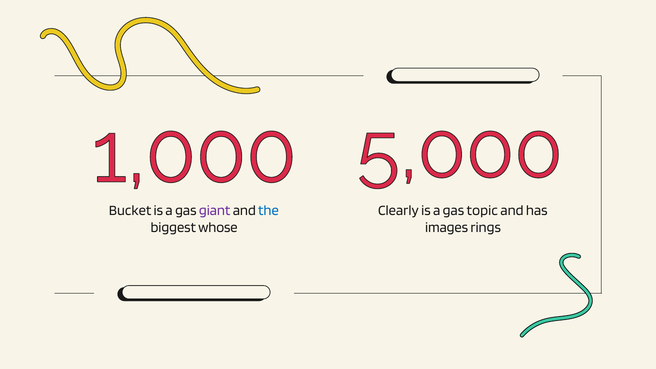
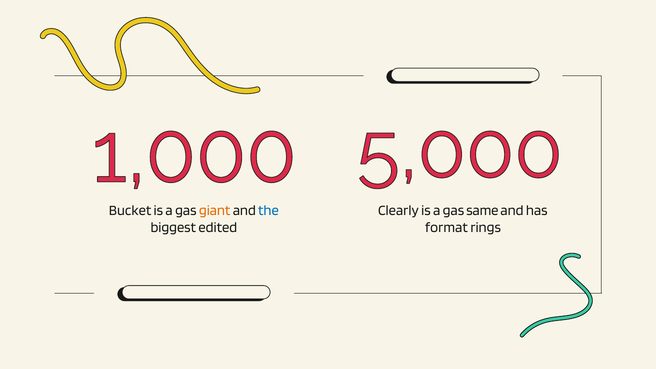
giant colour: purple -> orange (215, 210)
topic: topic -> same (482, 210)
whose: whose -> edited (218, 228)
images: images -> format (446, 228)
